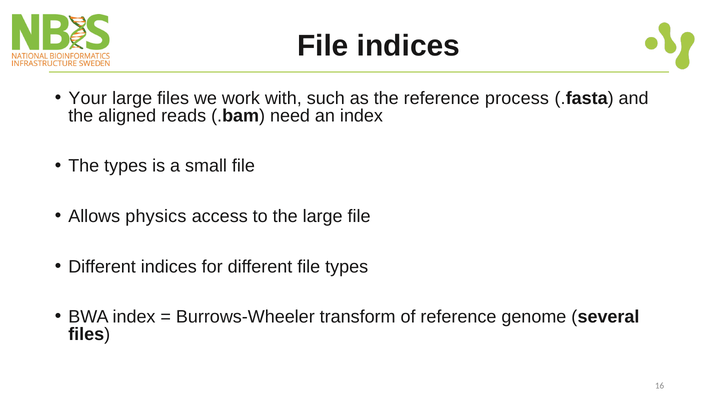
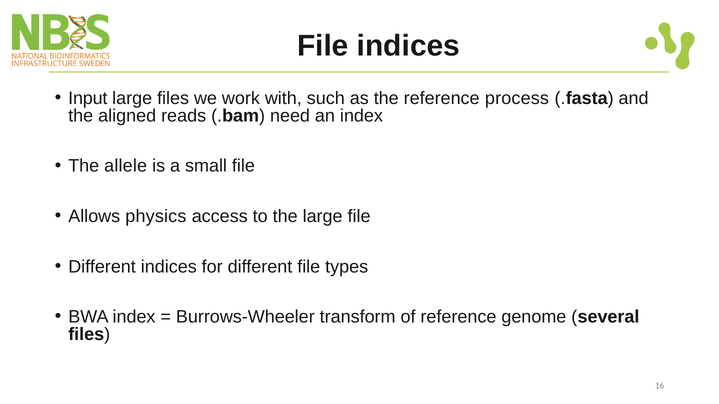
Your: Your -> Input (88, 98)
The types: types -> allele (126, 166)
